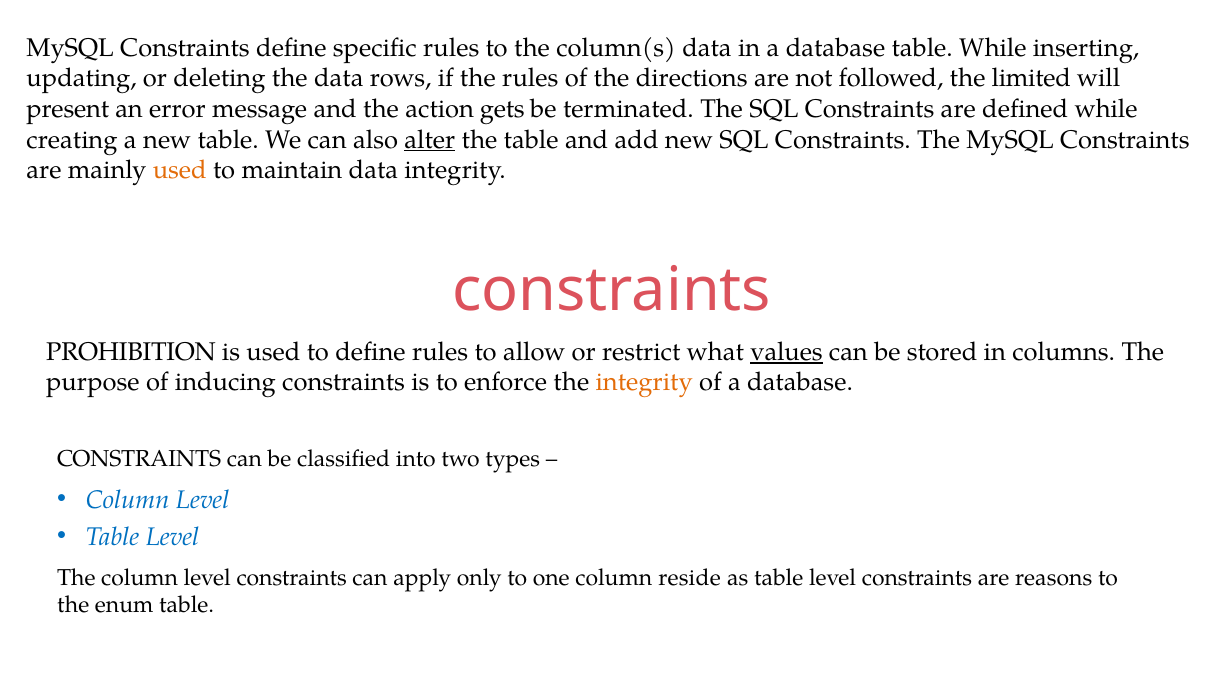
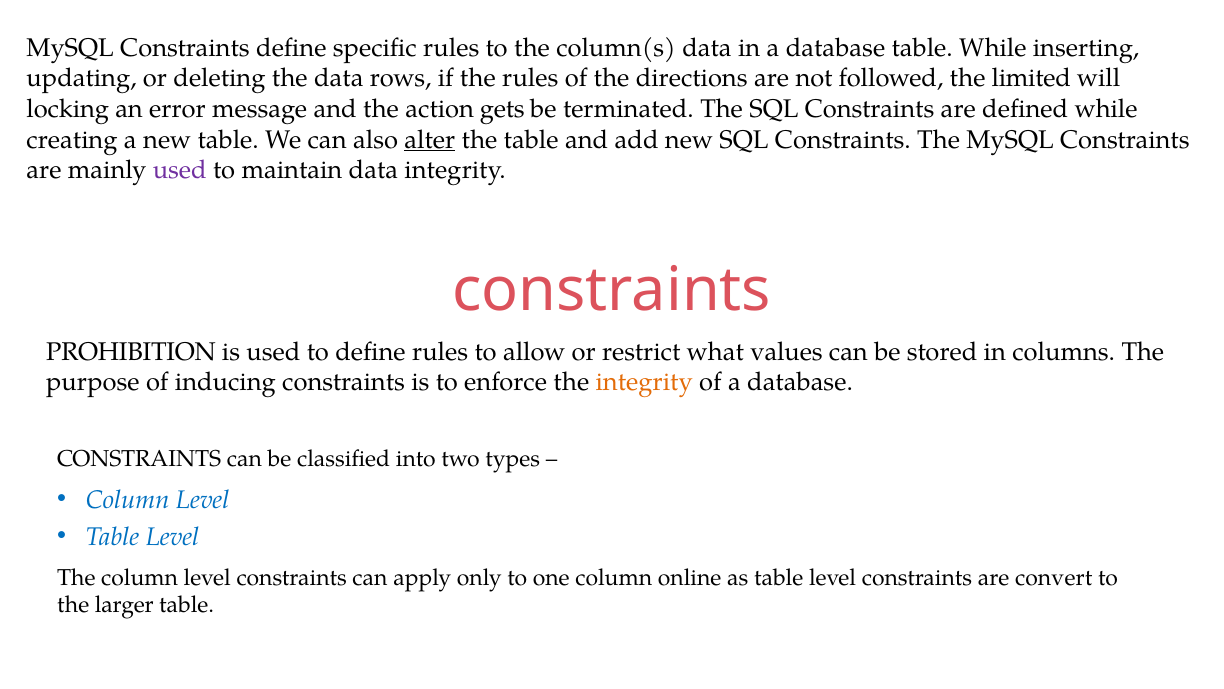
present: present -> locking (68, 109)
used colour: orange -> purple (180, 170)
values underline: present -> none (786, 352)
reside: reside -> online (690, 577)
reasons: reasons -> convert (1054, 577)
enum: enum -> larger (124, 605)
